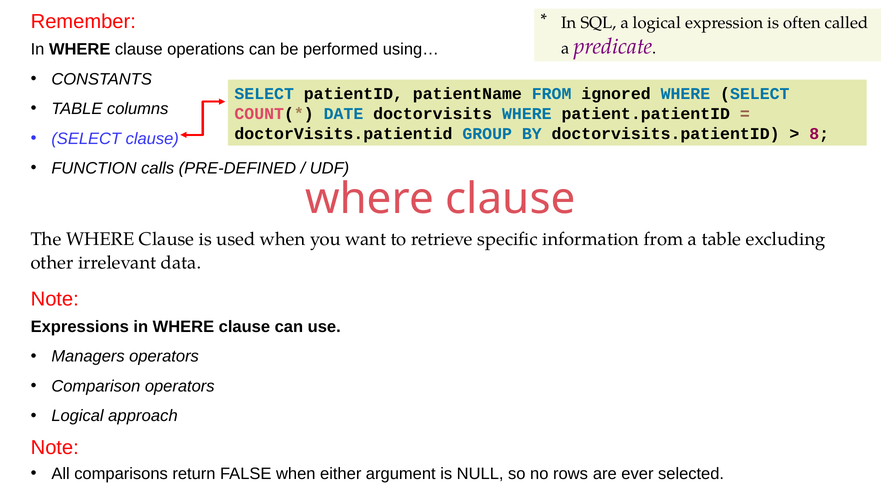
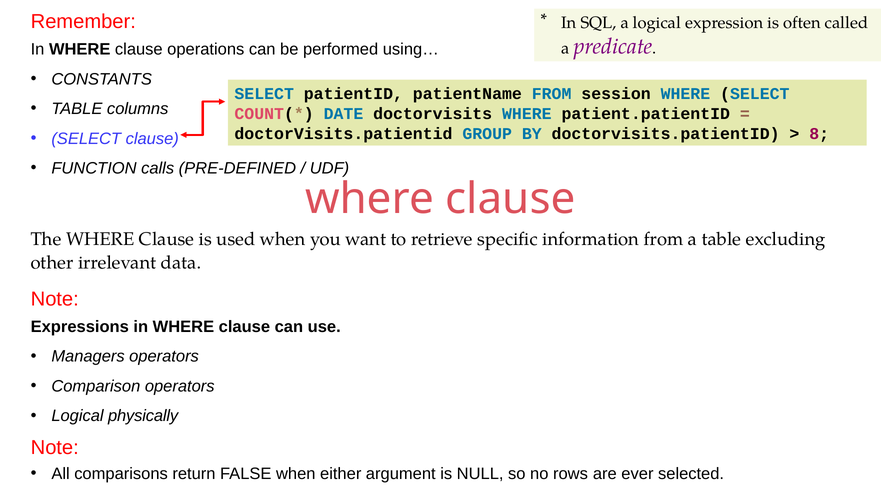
ignored: ignored -> session (616, 94)
approach: approach -> physically (143, 416)
